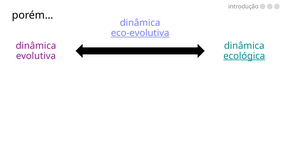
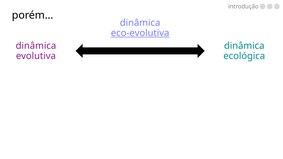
ecológica underline: present -> none (244, 56)
